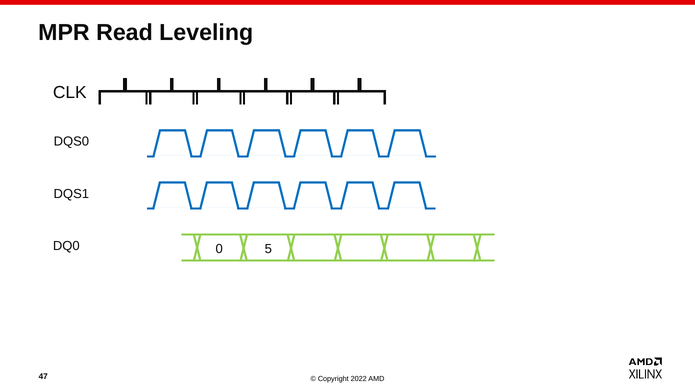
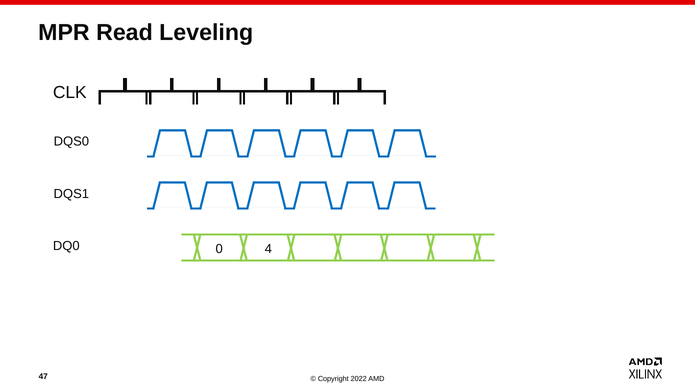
5: 5 -> 4 (268, 249)
